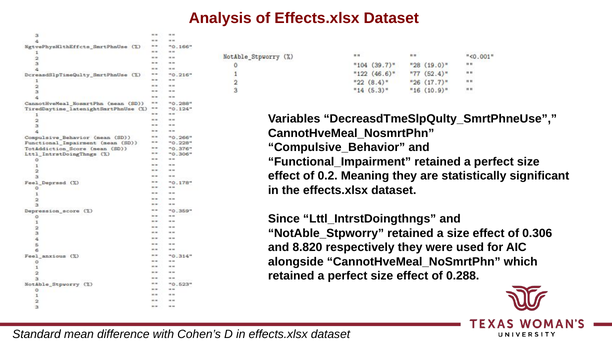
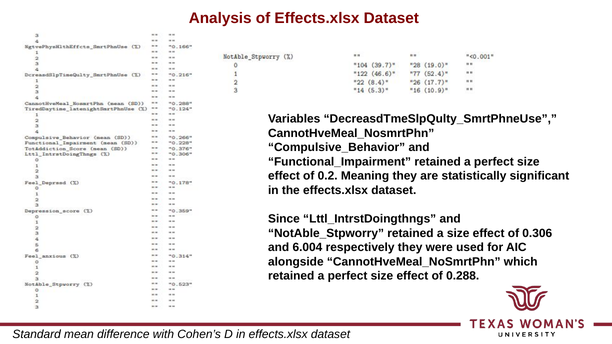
8.820: 8.820 -> 6.004 (307, 248)
